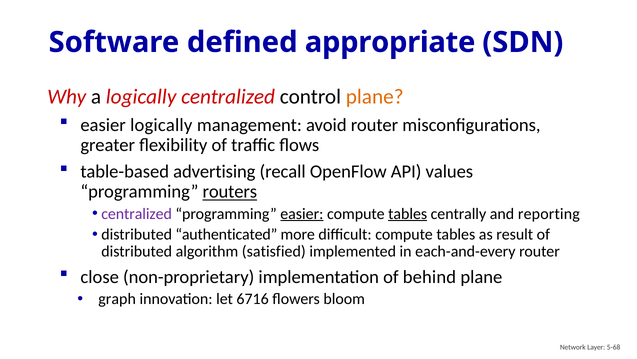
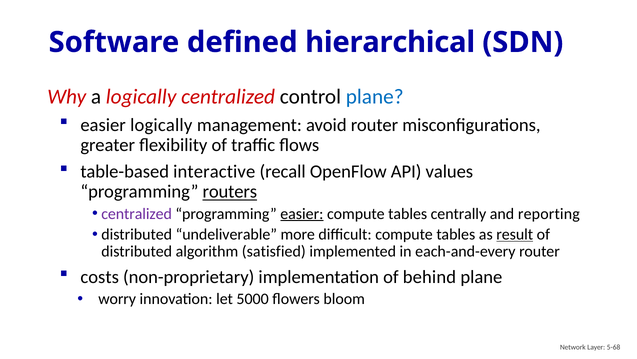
appropriate: appropriate -> hierarchical (390, 42)
plane colour: orange -> blue (375, 97)
advertising: advertising -> interactive (214, 171)
tables underline: present -> none (408, 213)
authenticated: authenticated -> undeliverable (226, 234)
result underline: none -> present (515, 234)
close: close -> costs (100, 276)
graph: graph -> worry (117, 298)
6716: 6716 -> 5000 (253, 298)
